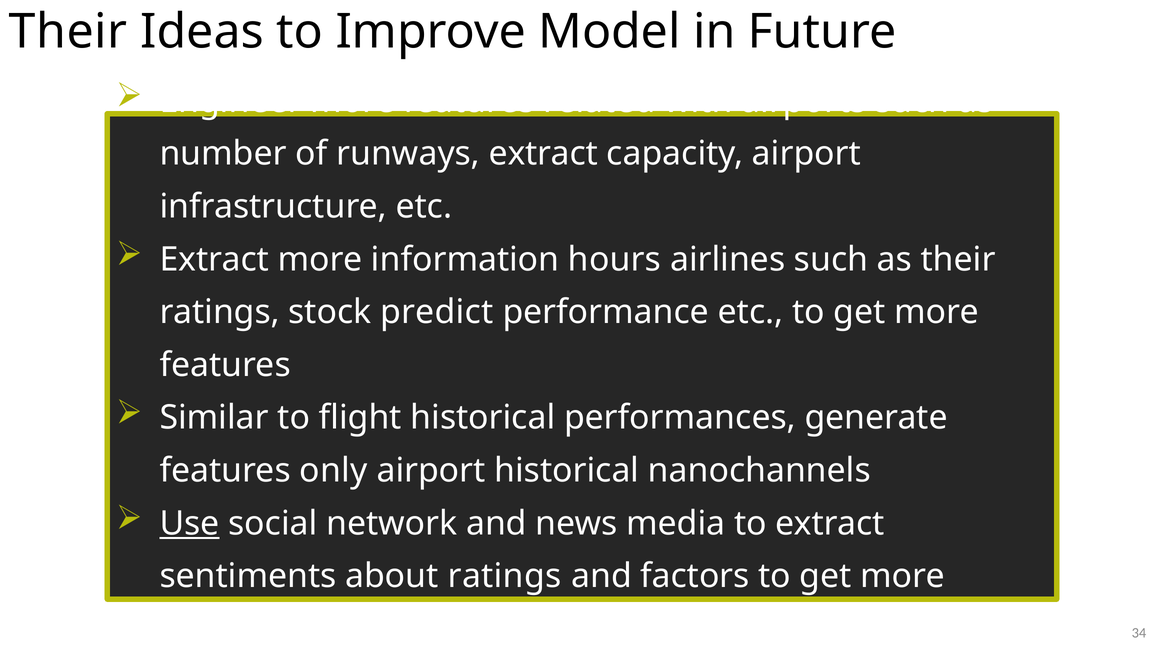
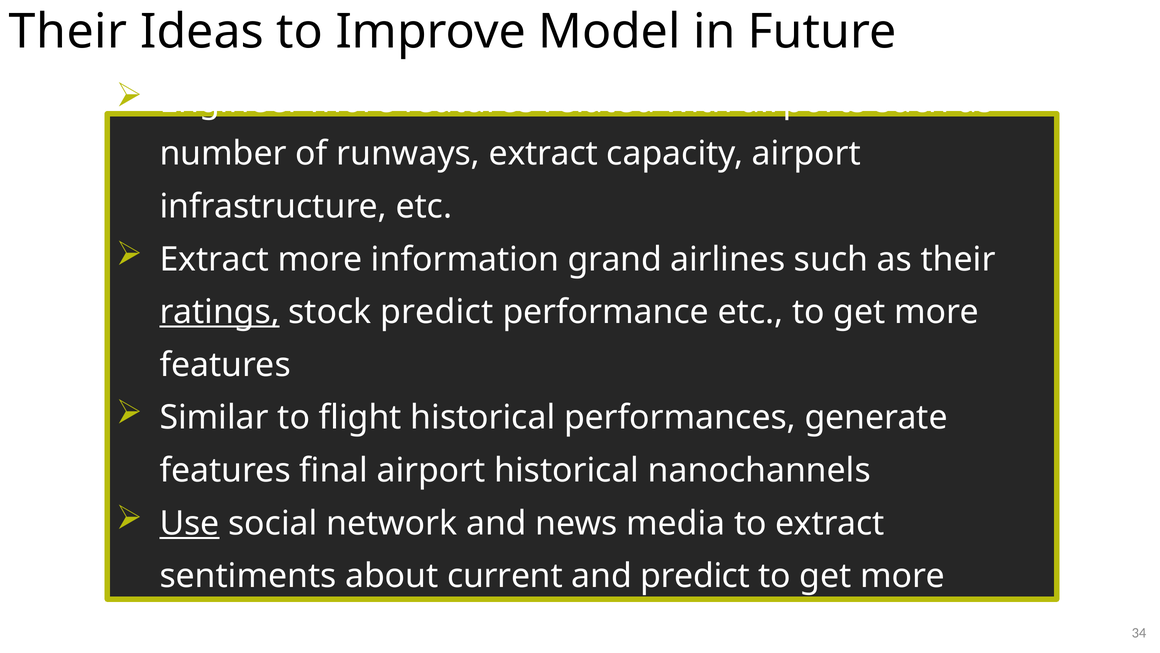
hours: hours -> grand (615, 259)
ratings underline: none -> present (220, 312)
only: only -> final (334, 470)
about ratings: ratings -> current (505, 576)
and factors: factors -> predict (695, 576)
